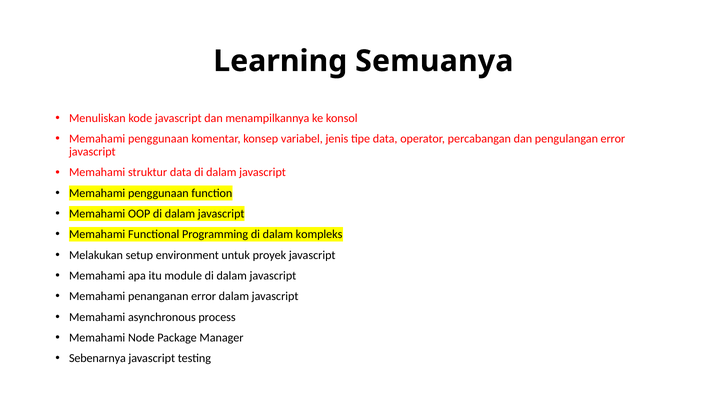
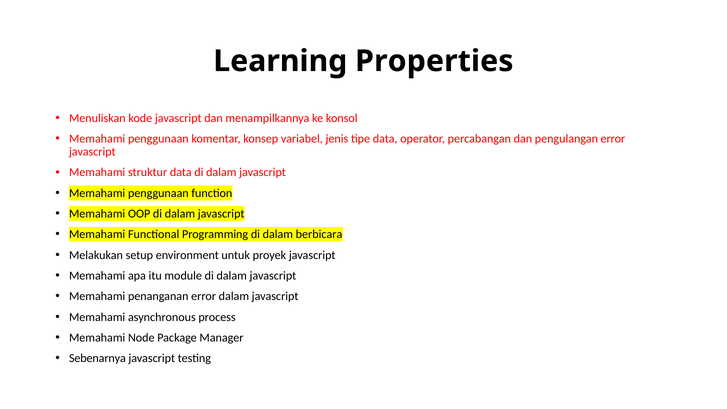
Semuanya: Semuanya -> Properties (434, 61)
kompleks: kompleks -> berbicara (319, 234)
